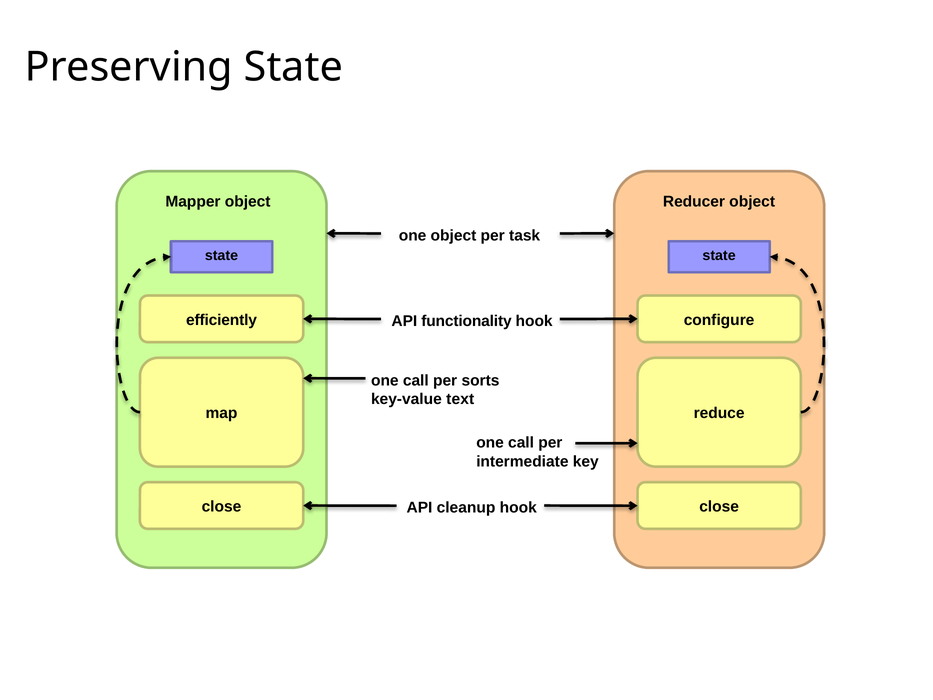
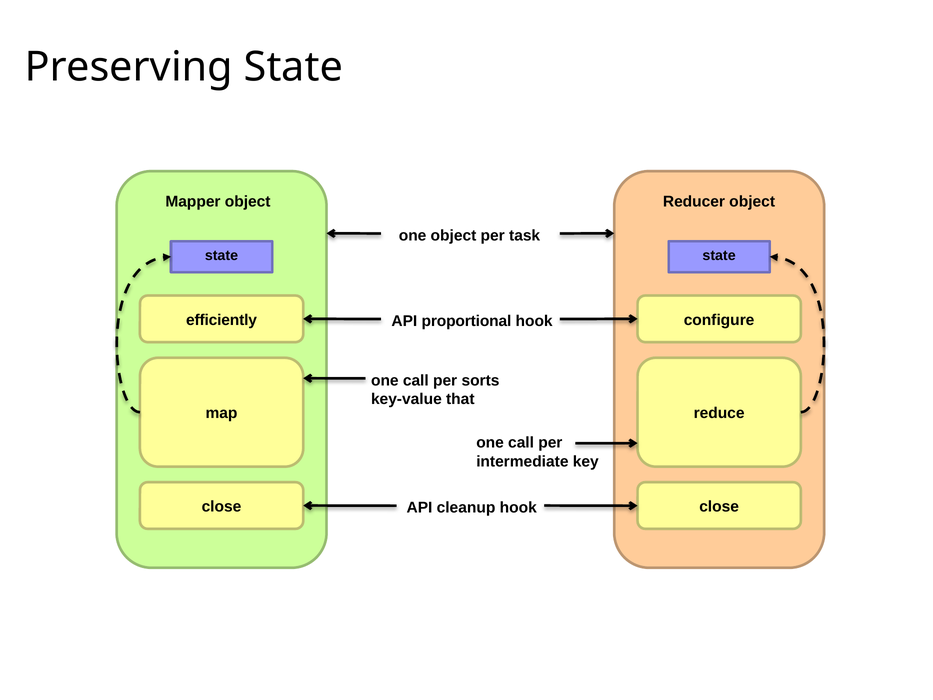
functionality: functionality -> proportional (466, 321)
text: text -> that (460, 399)
